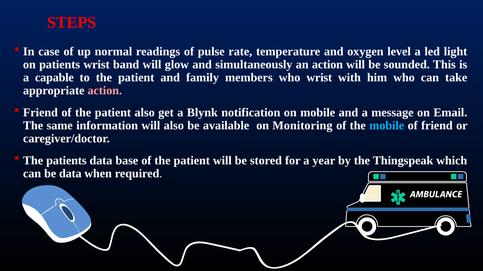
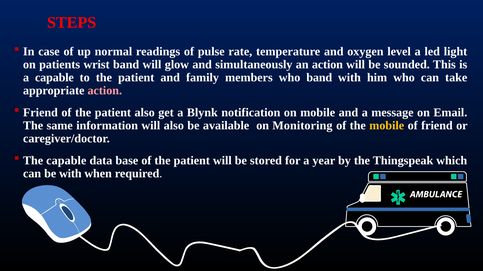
who wrist: wrist -> band (319, 78)
mobile colour: light blue -> yellow (387, 126)
The patients: patients -> capable (66, 161)
be data: data -> with (70, 174)
